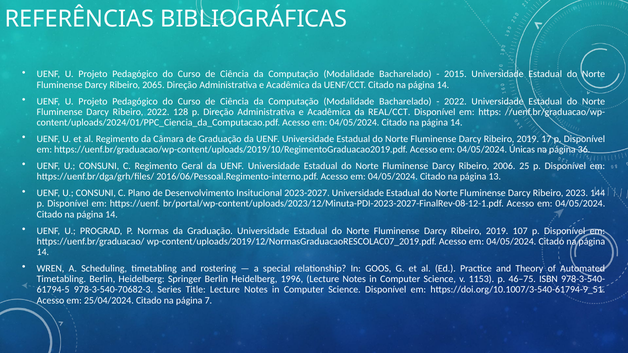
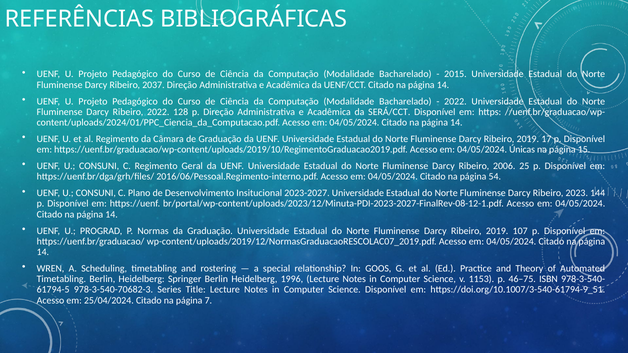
2065: 2065 -> 2037 (153, 85)
REAL/CCT: REAL/CCT -> SERÁ/CCT (389, 112)
36: 36 -> 15 (584, 150)
13: 13 -> 54 (495, 177)
